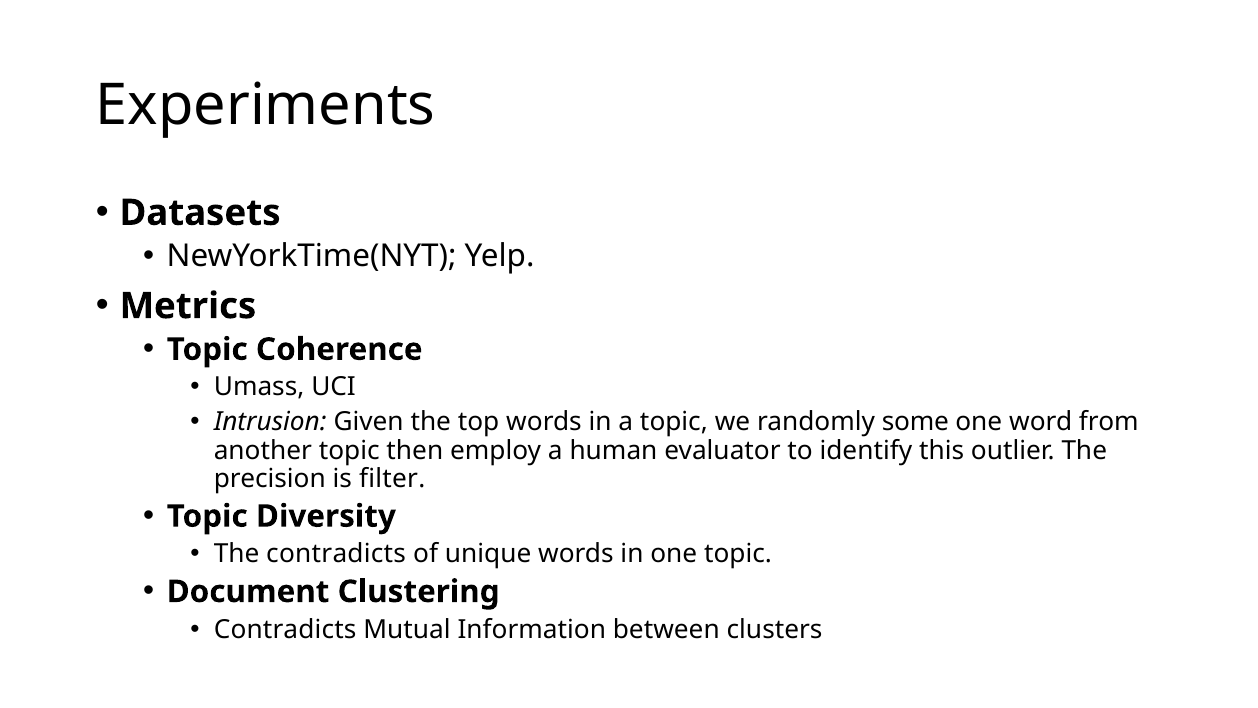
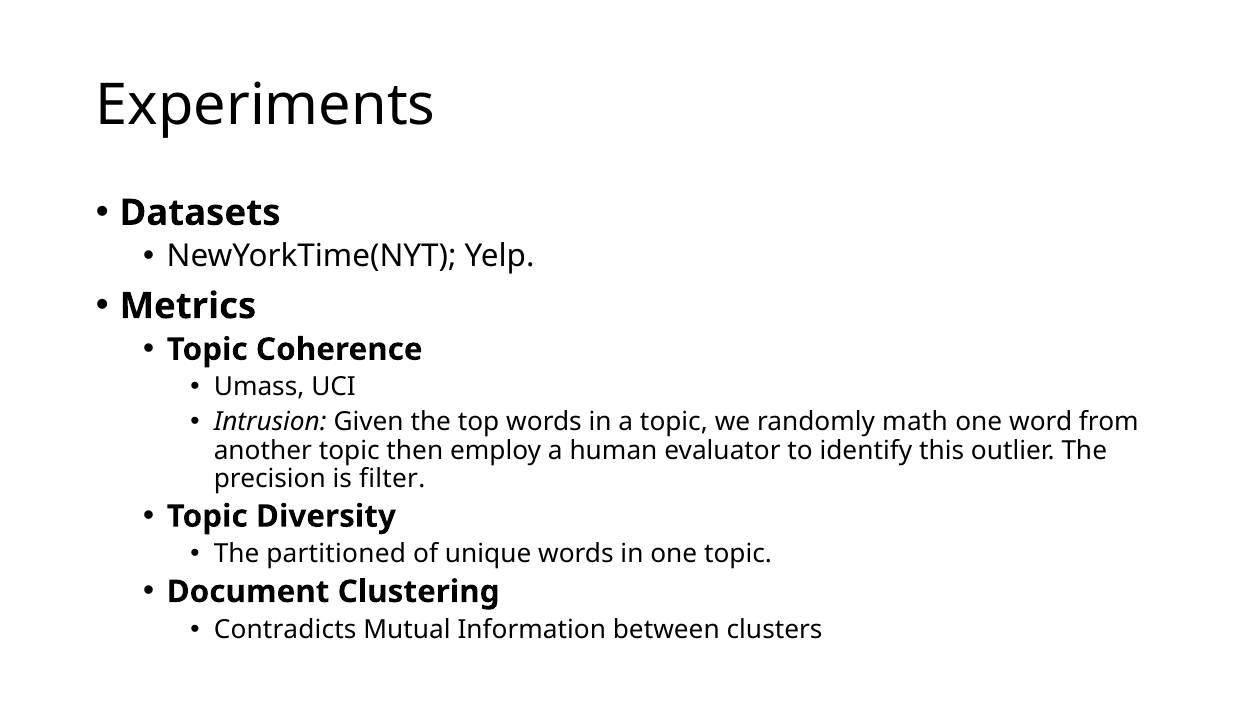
some: some -> math (915, 422)
The contradicts: contradicts -> partitioned (336, 554)
